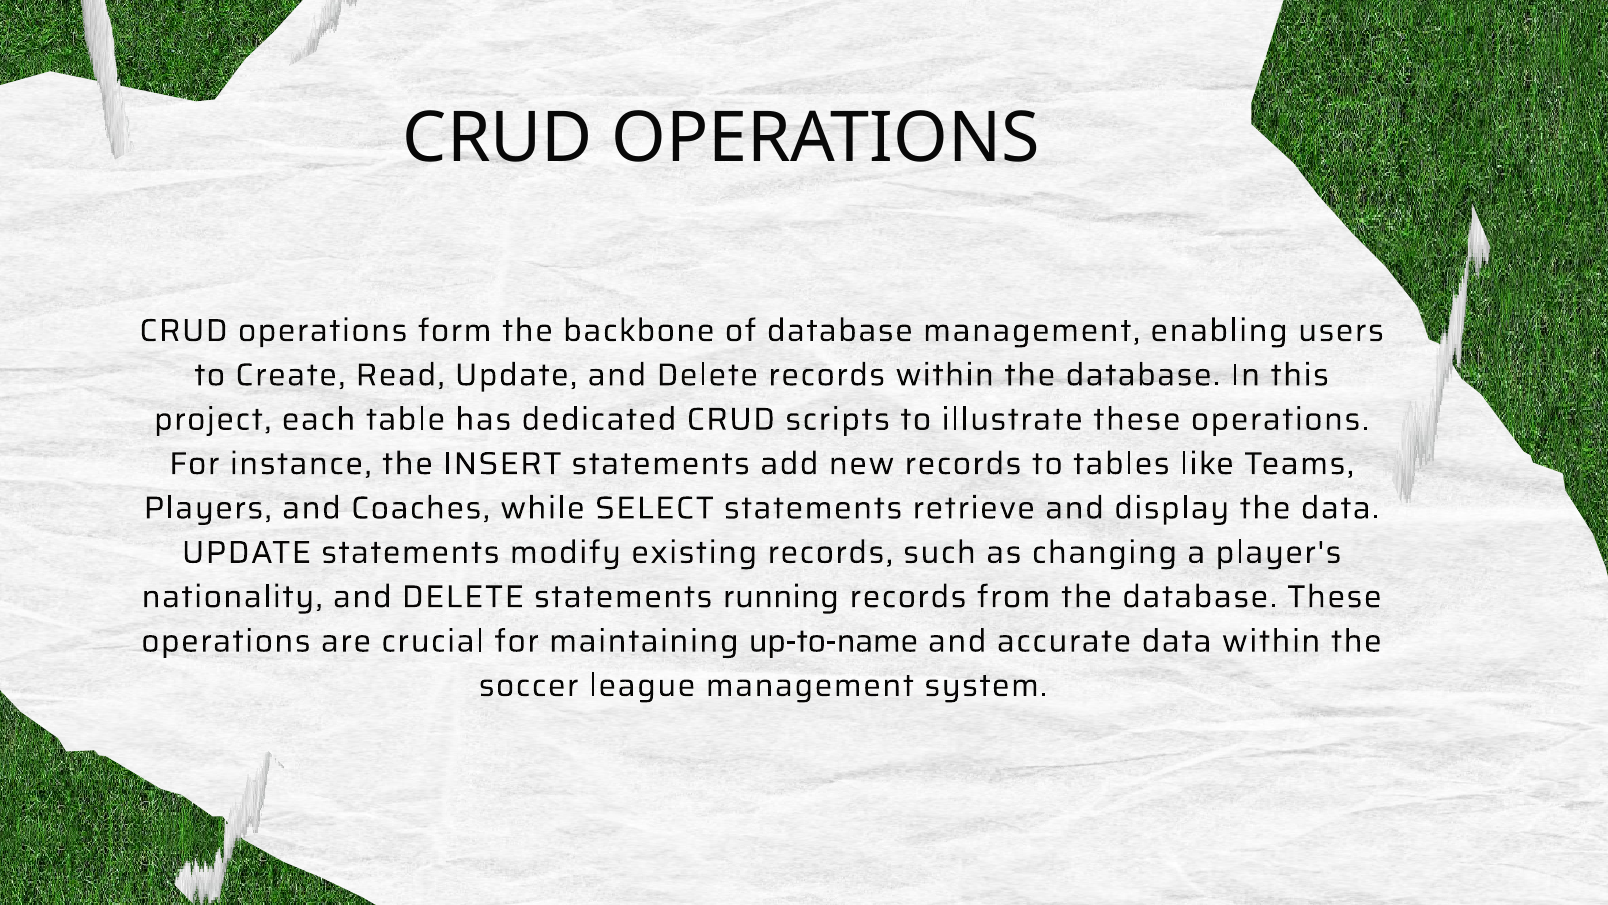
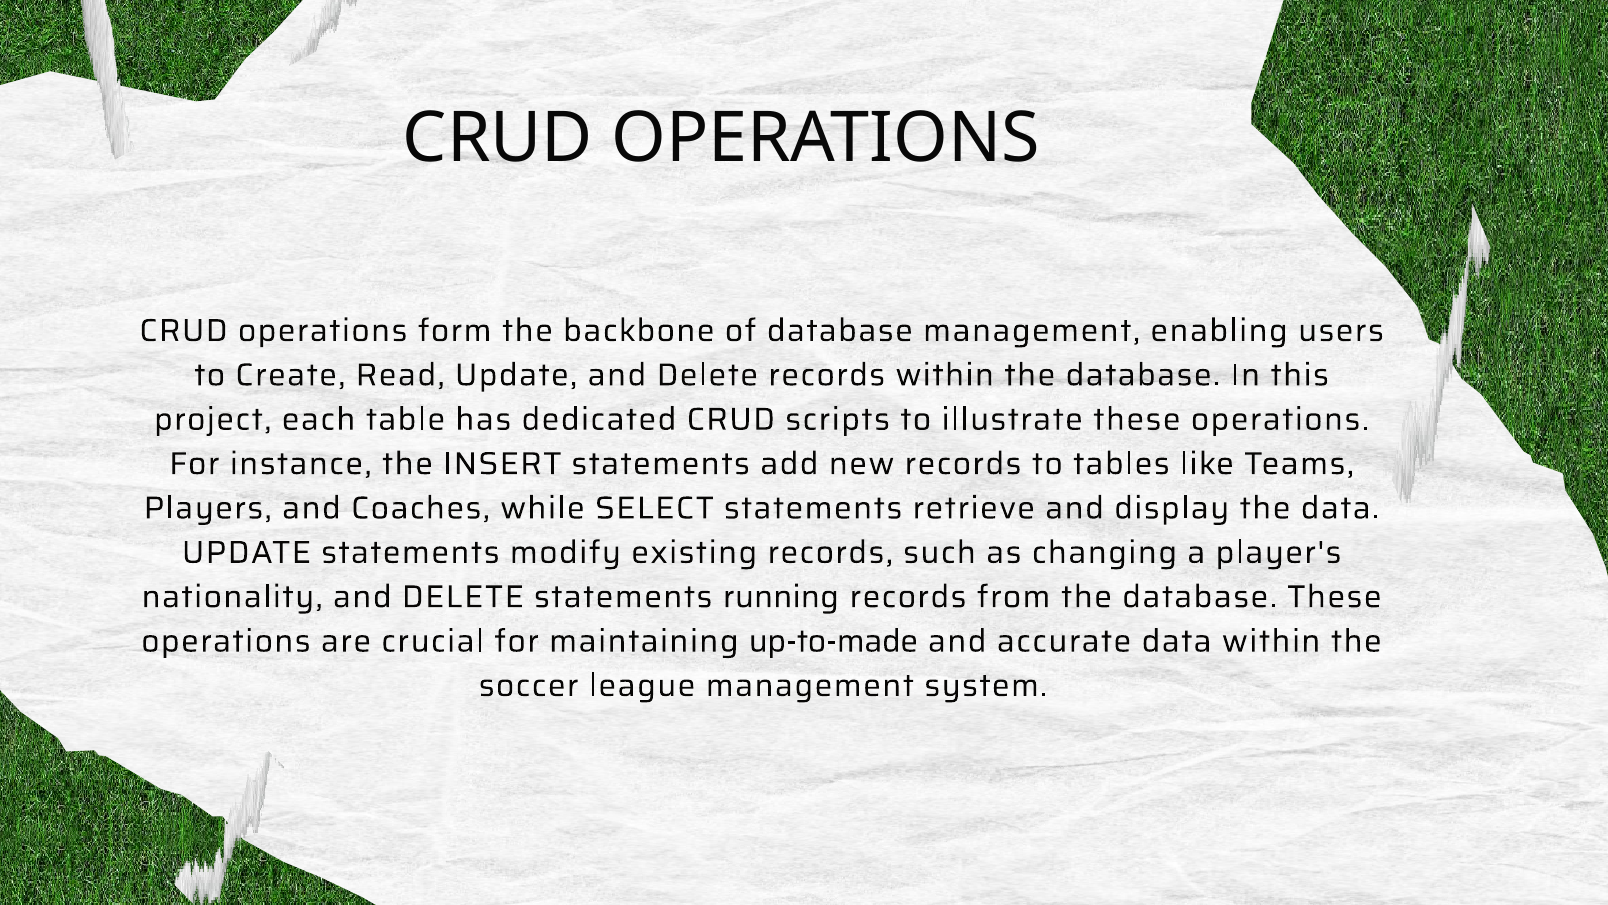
up-to-name: up-to-name -> up-to-made (833, 641)
